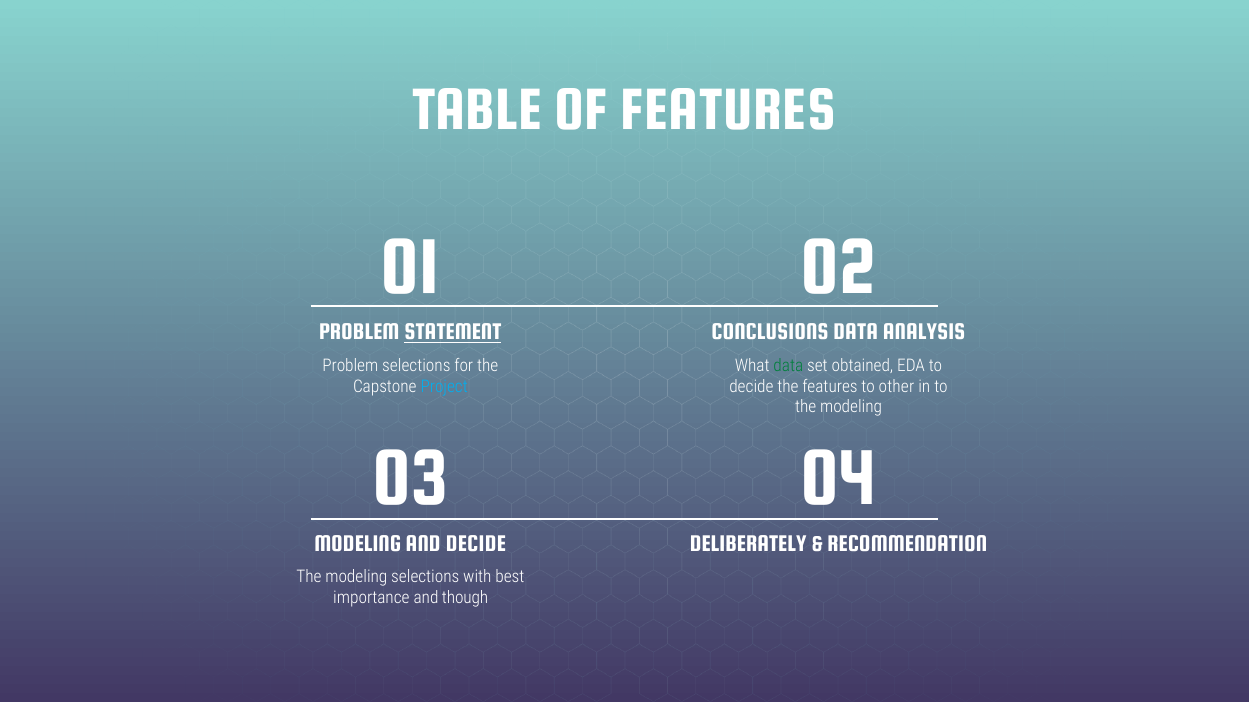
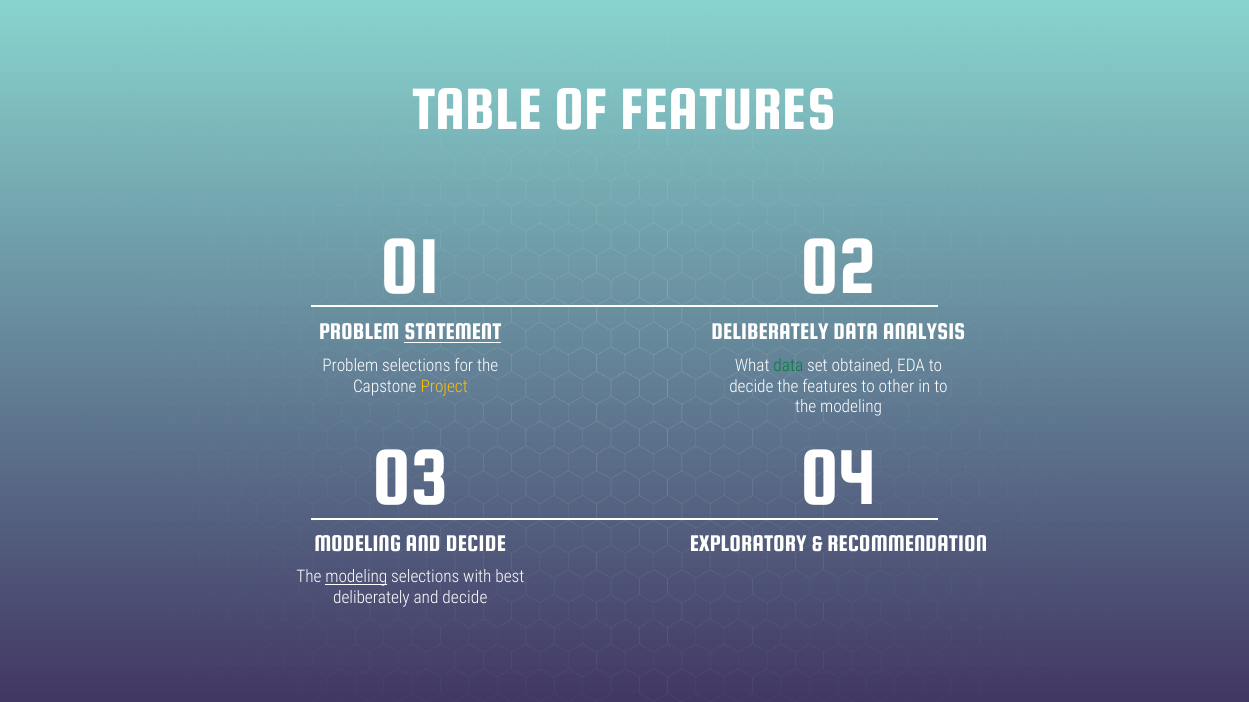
CONCLUSIONS: CONCLUSIONS -> DELIBERATELY (770, 332)
Project colour: light blue -> yellow (444, 387)
DELIBERATELY: DELIBERATELY -> EXPLORATORY (748, 543)
modeling underline: none -> present (356, 577)
importance: importance -> deliberately (371, 598)
though: though -> decide (465, 598)
